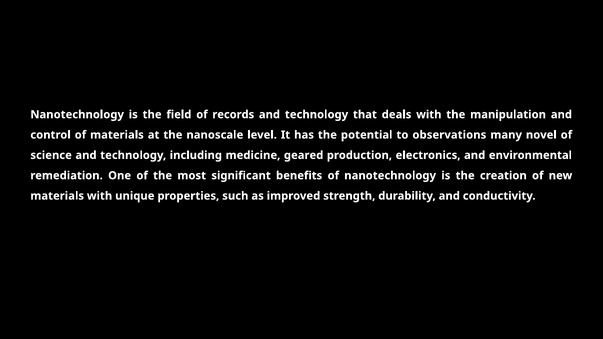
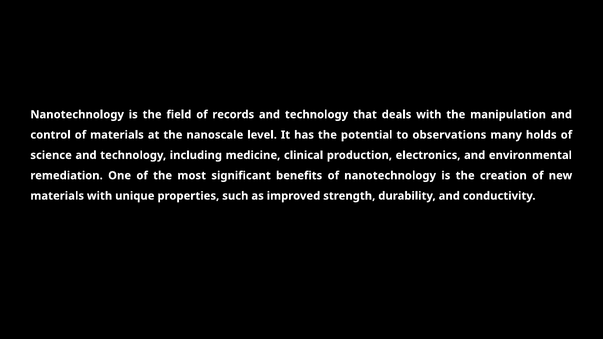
novel: novel -> holds (541, 135)
geared: geared -> clinical (304, 155)
